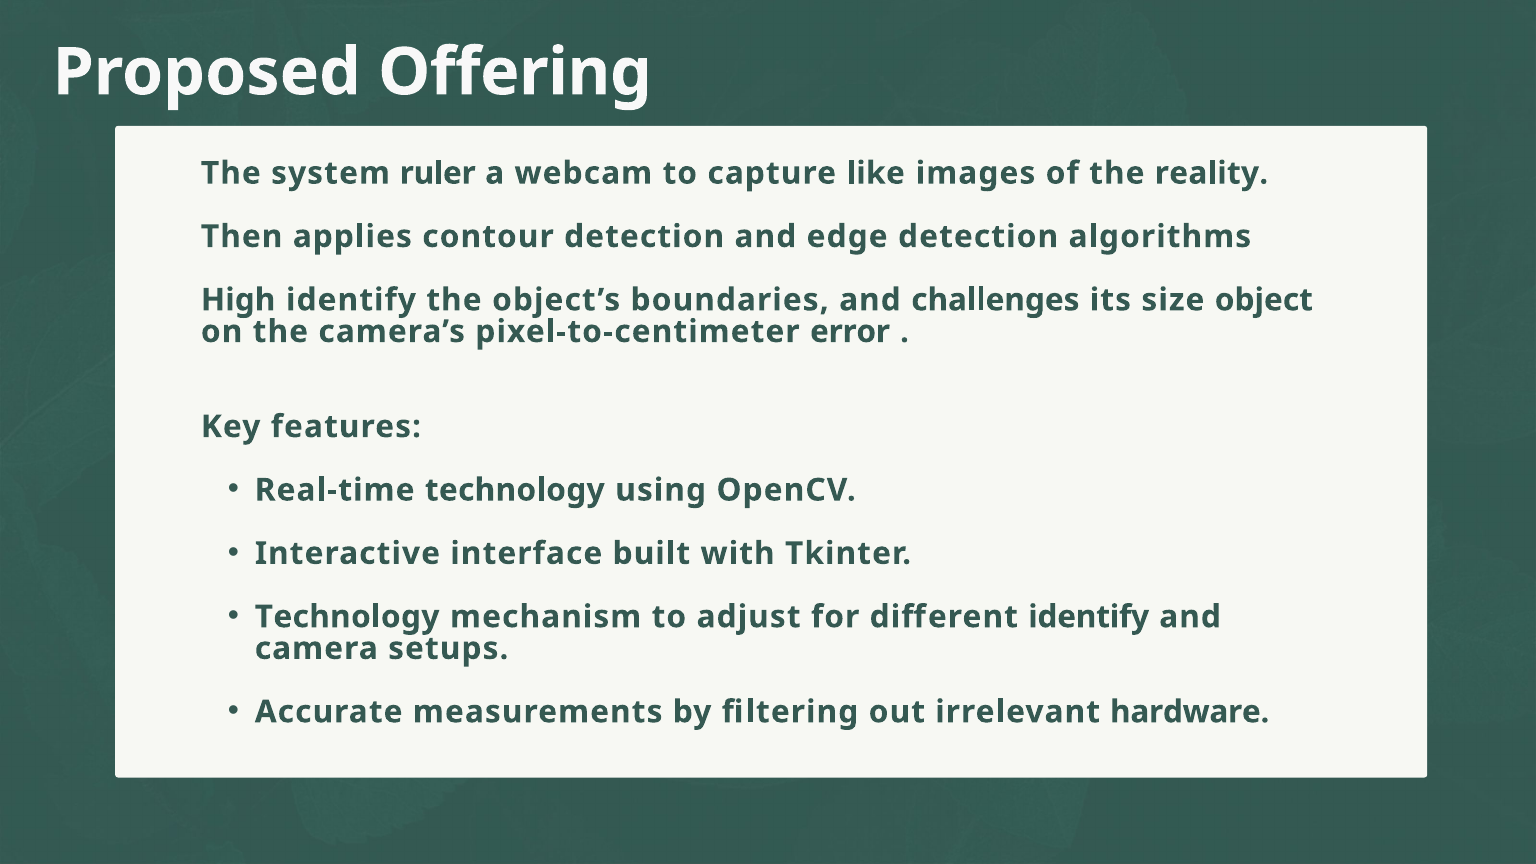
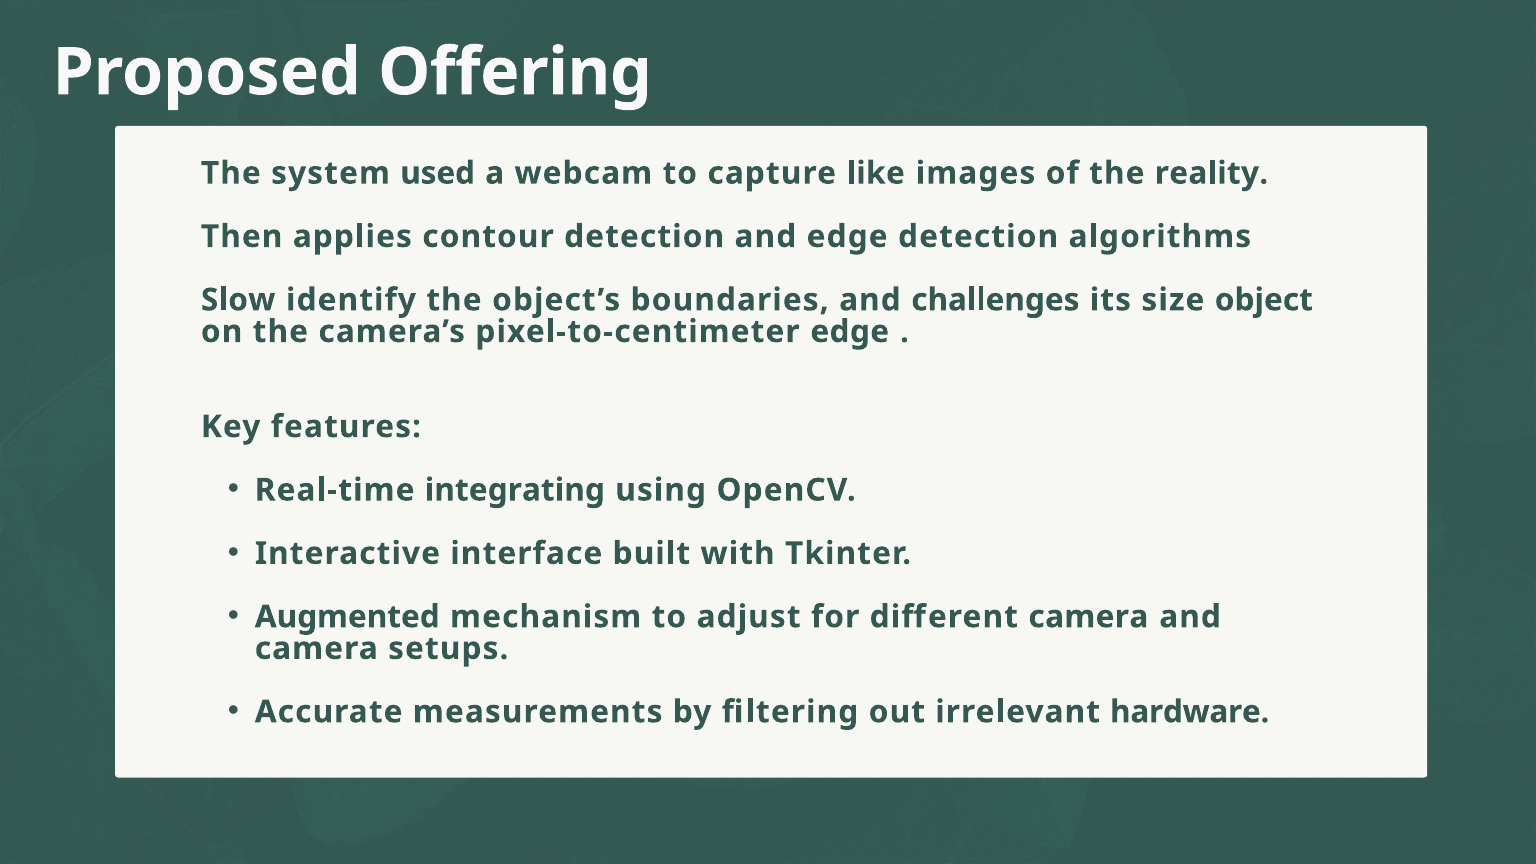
ruler: ruler -> used (438, 173)
High: High -> Slow (238, 300)
pixel-to-centimeter error: error -> edge (850, 332)
Real-time technology: technology -> integrating (515, 490)
Technology: Technology -> Augmented (347, 617)
different identify: identify -> camera (1088, 617)
